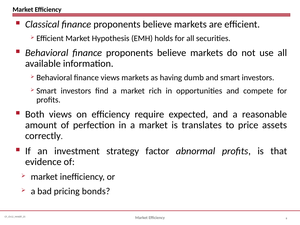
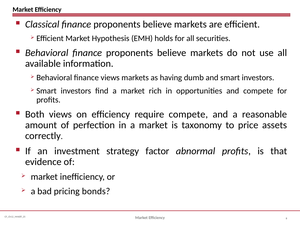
require expected: expected -> compete (188, 114)
translates: translates -> taxonomy (202, 125)
